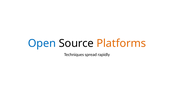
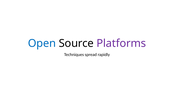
Platforms colour: orange -> purple (121, 43)
